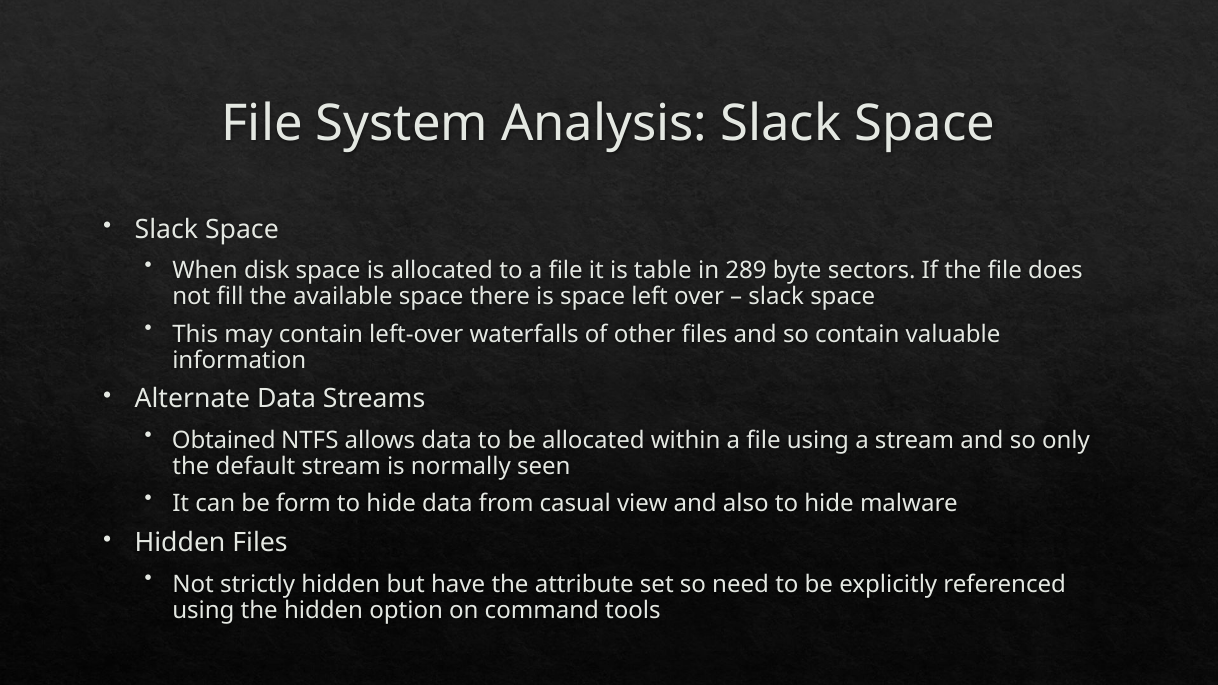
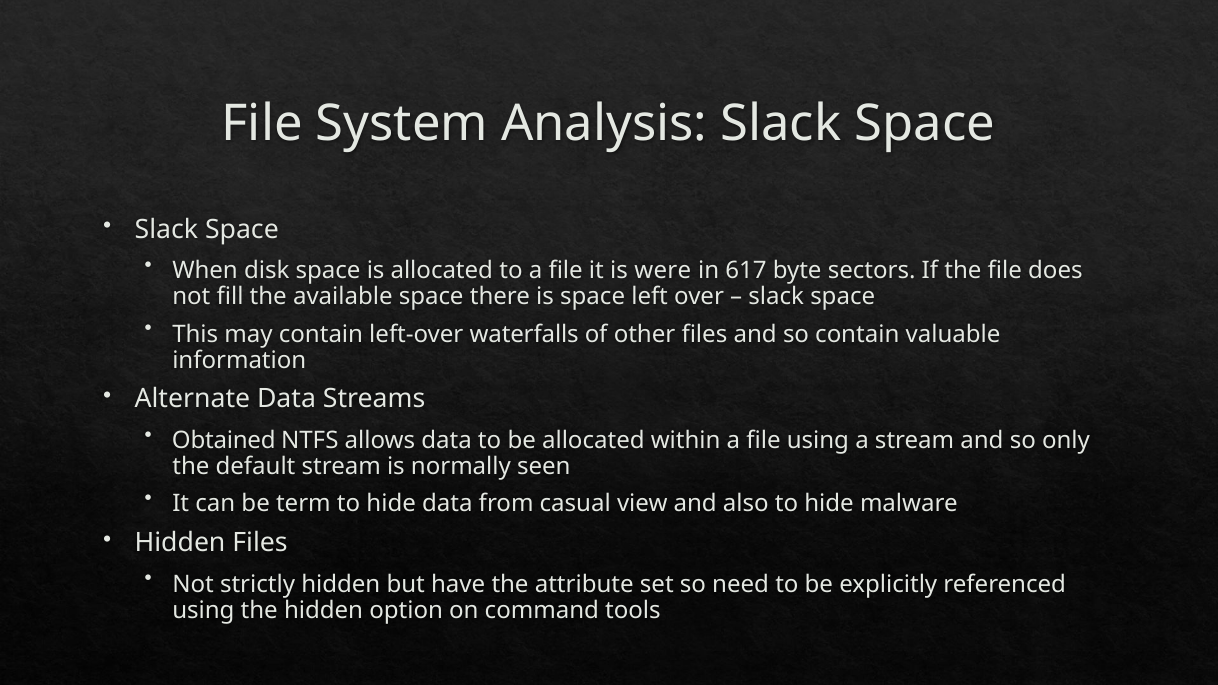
table: table -> were (663, 271)
289: 289 -> 617 (746, 271)
form: form -> term (303, 504)
